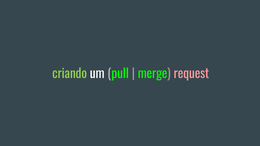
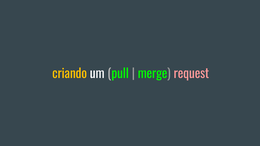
criando colour: light green -> yellow (70, 74)
